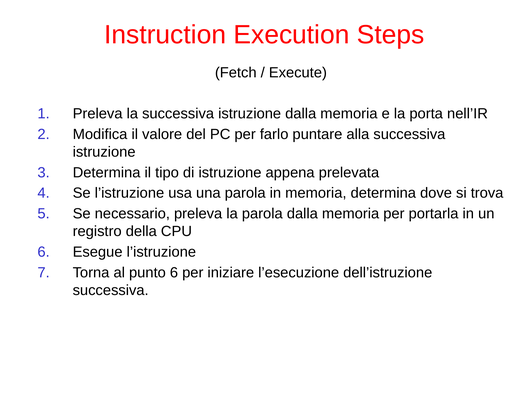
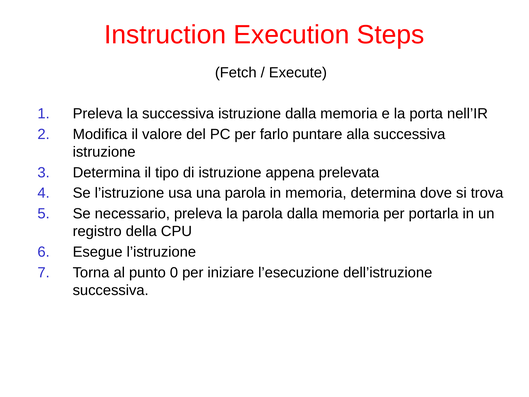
punto 6: 6 -> 0 (174, 272)
